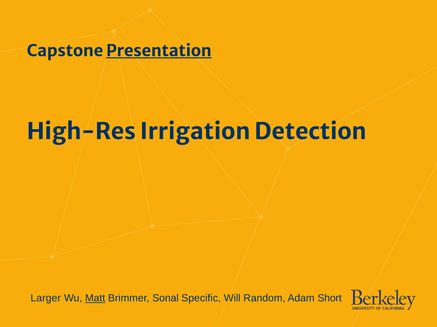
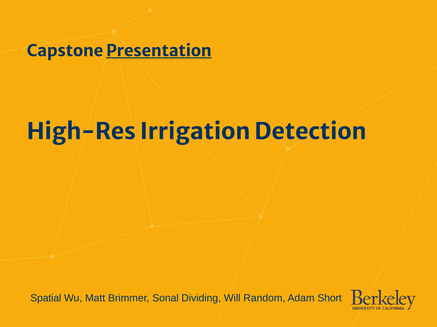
Larger: Larger -> Spatial (46, 299)
Matt underline: present -> none (95, 299)
Specific: Specific -> Dividing (201, 299)
